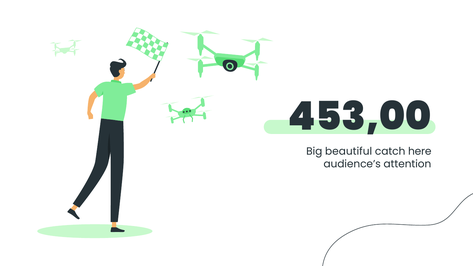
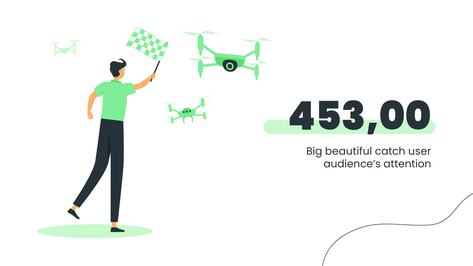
here: here -> user (420, 151)
